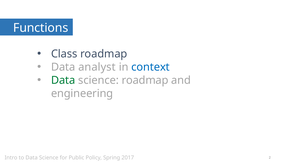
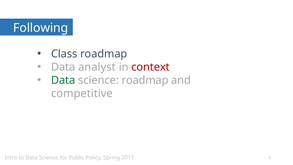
Functions: Functions -> Following (41, 28)
context colour: blue -> red (151, 67)
engineering: engineering -> competitive (82, 93)
